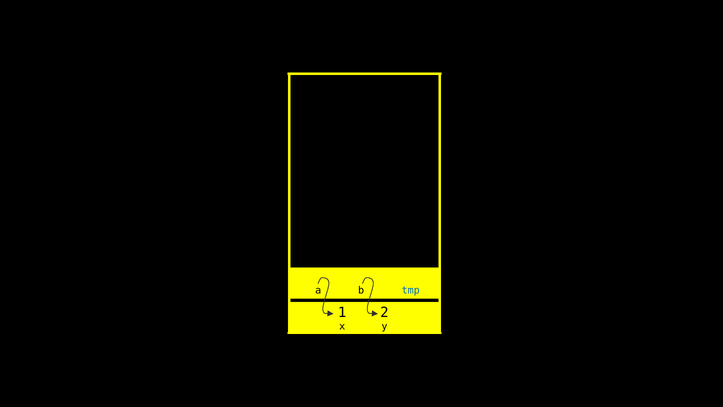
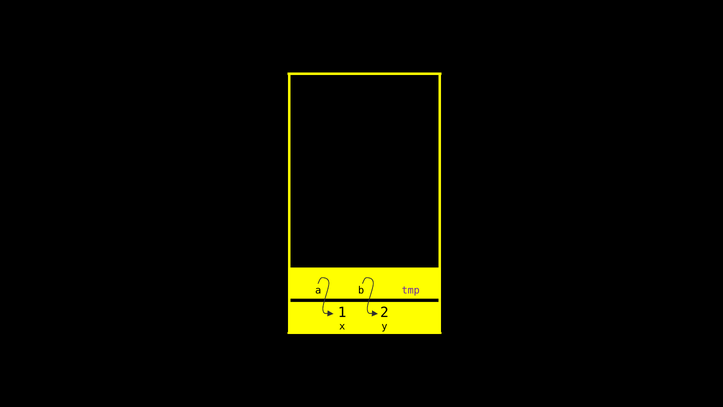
tmp colour: blue -> purple (411, 290)
